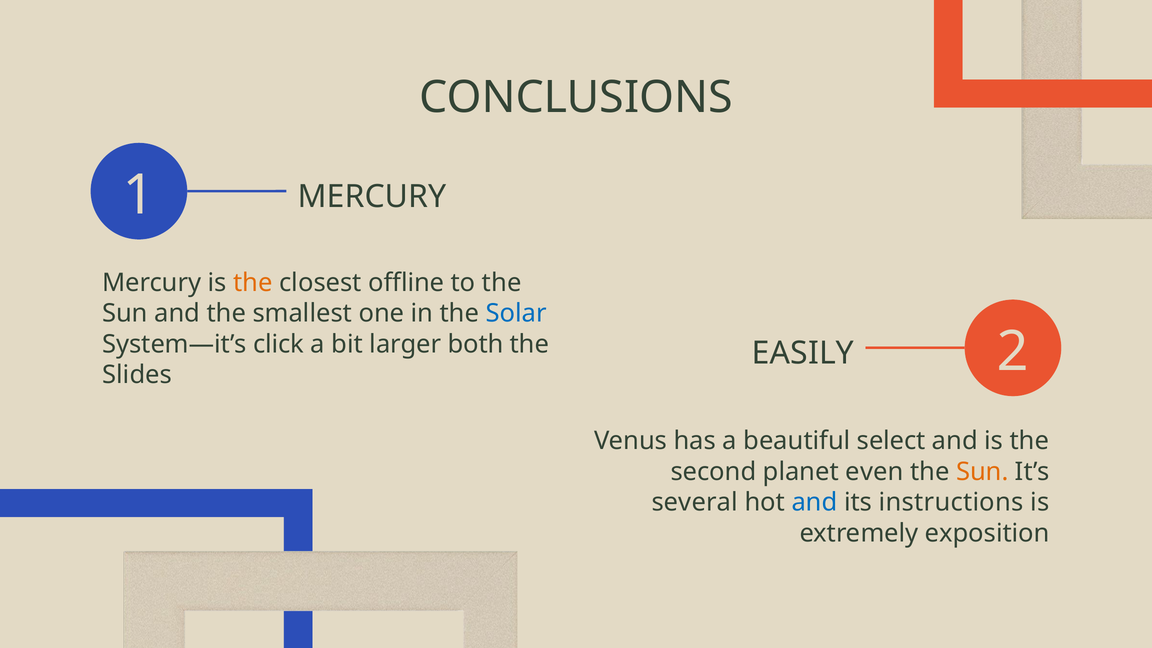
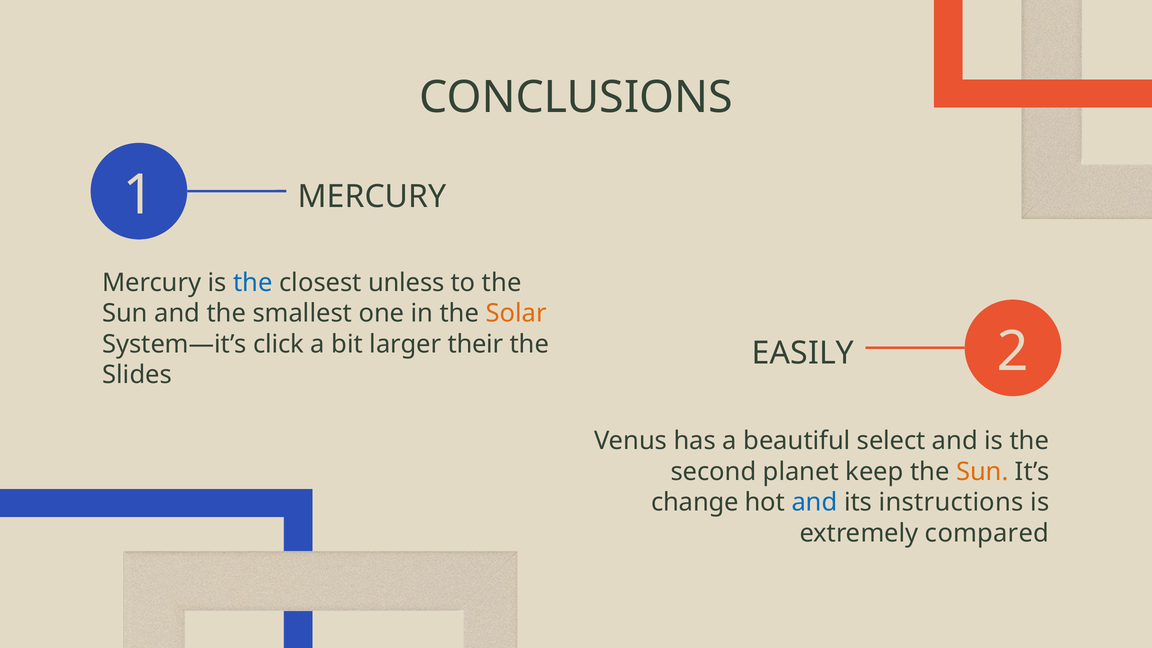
the colour: orange -> blue (253, 283)
offline: offline -> unless (406, 283)
Solar colour: blue -> orange (516, 313)
both: both -> their (476, 344)
even: even -> keep (875, 472)
several: several -> change (695, 502)
exposition: exposition -> compared (987, 533)
